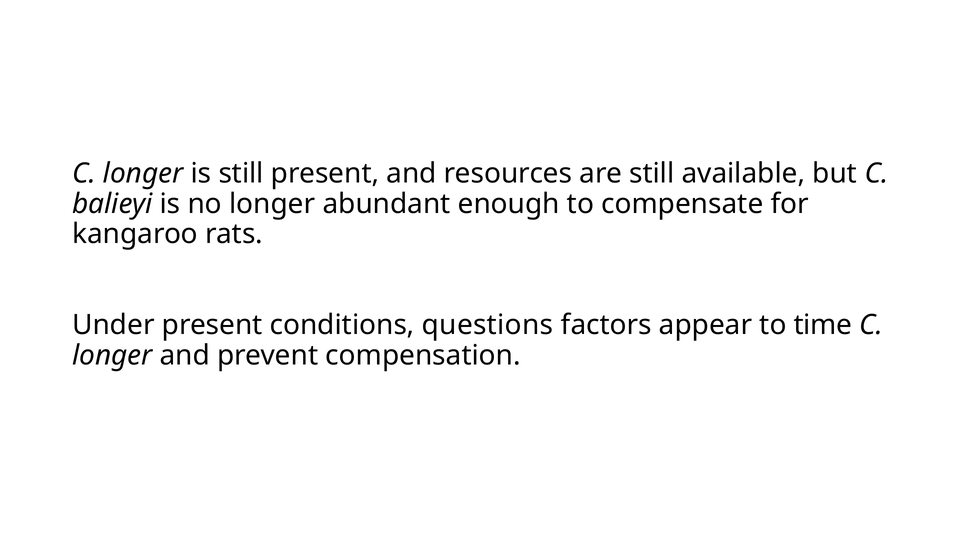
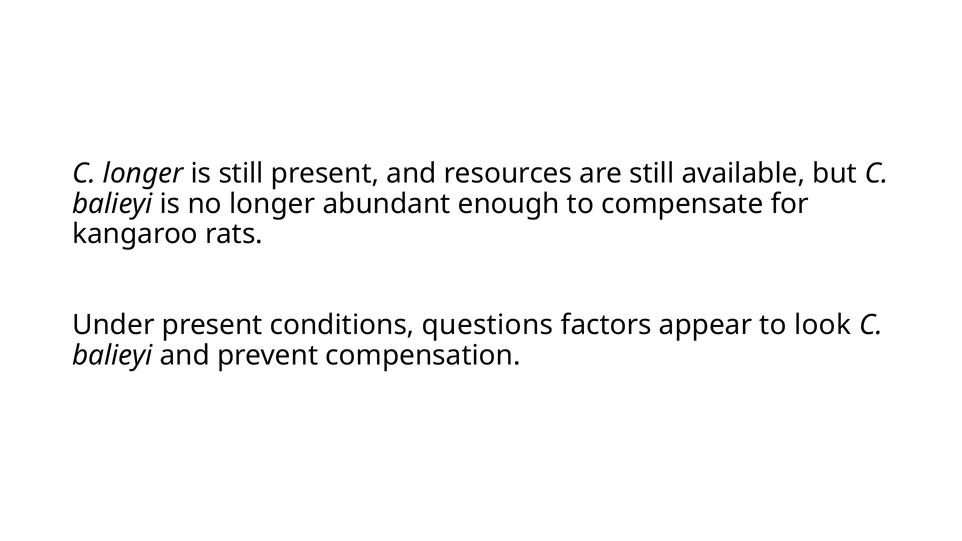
time: time -> look (823, 325)
longer: longer -> balieyi (112, 356)
